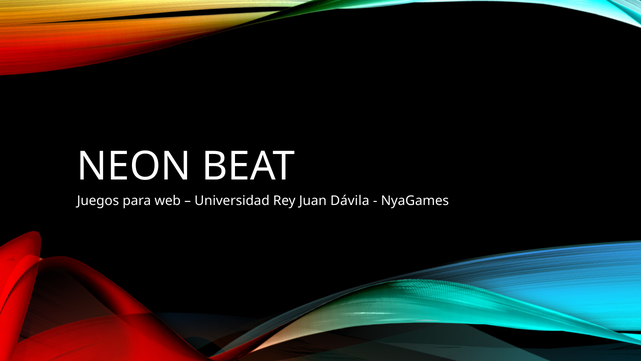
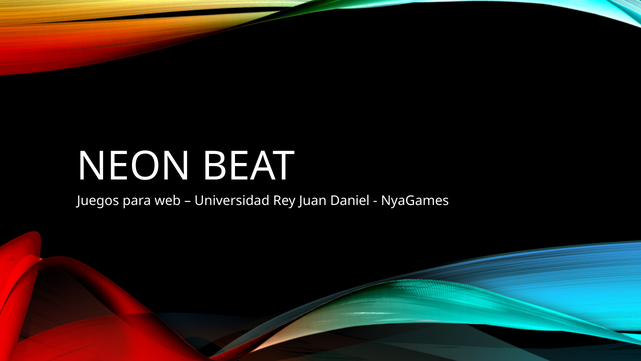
Dávila: Dávila -> Daniel (350, 200)
